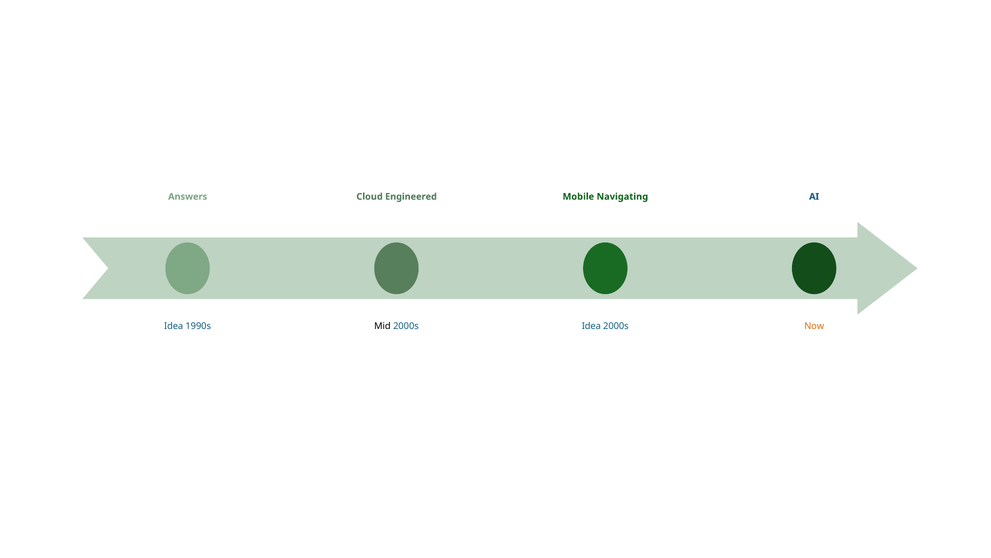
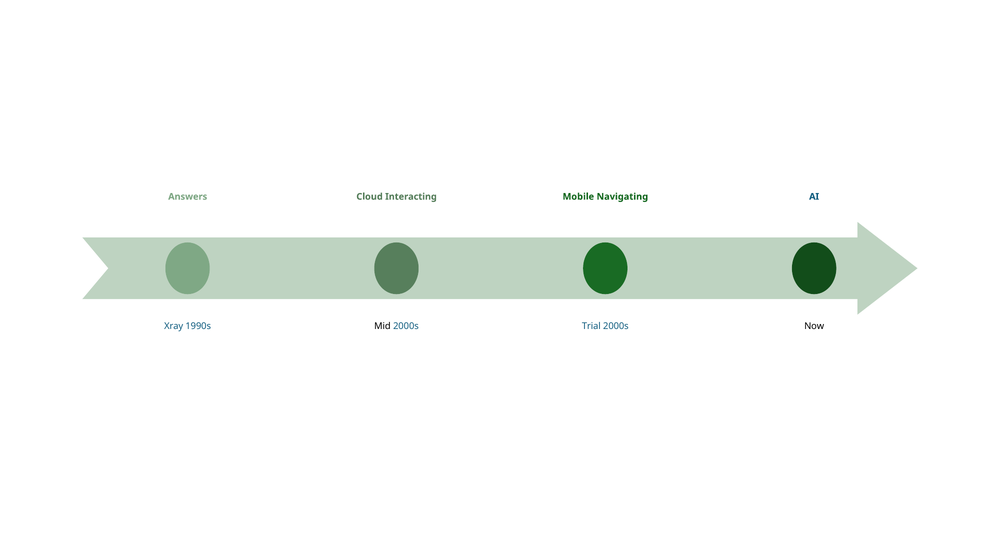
Engineered: Engineered -> Interacting (411, 196)
Idea: Idea -> Xray (174, 326)
2000s Idea: Idea -> Trial (591, 326)
Now colour: orange -> black (814, 326)
